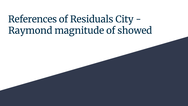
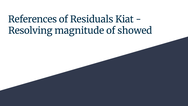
City: City -> Kiat (125, 19)
Raymond: Raymond -> Resolving (30, 31)
